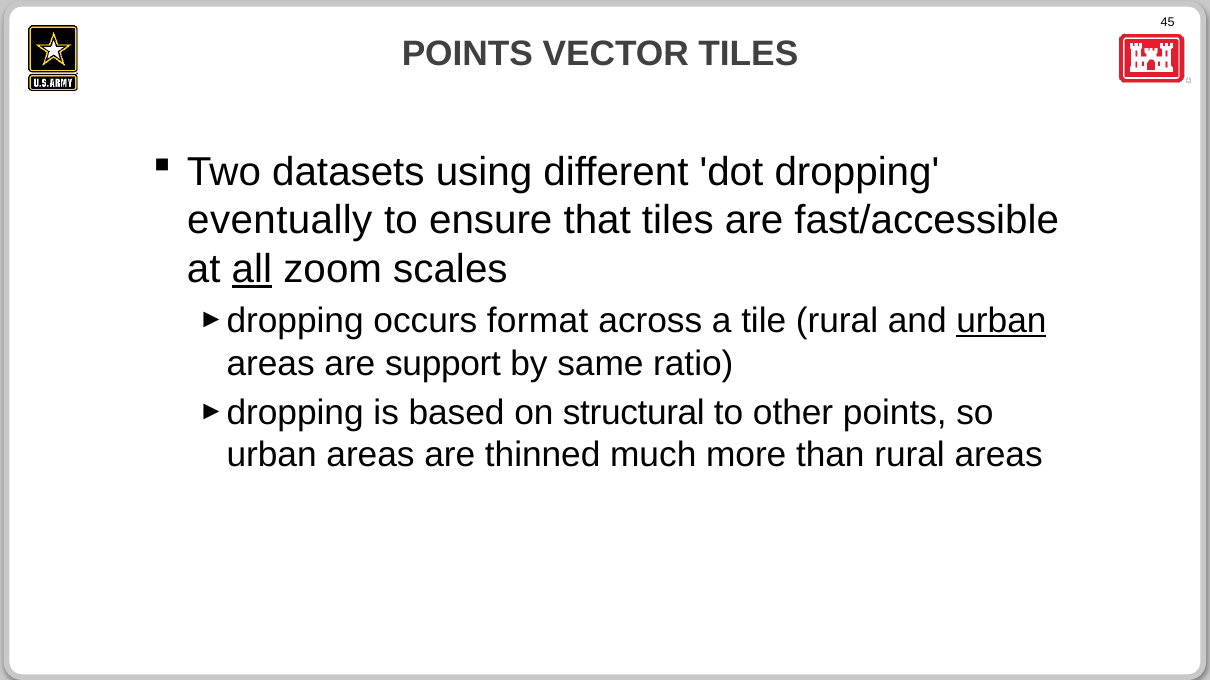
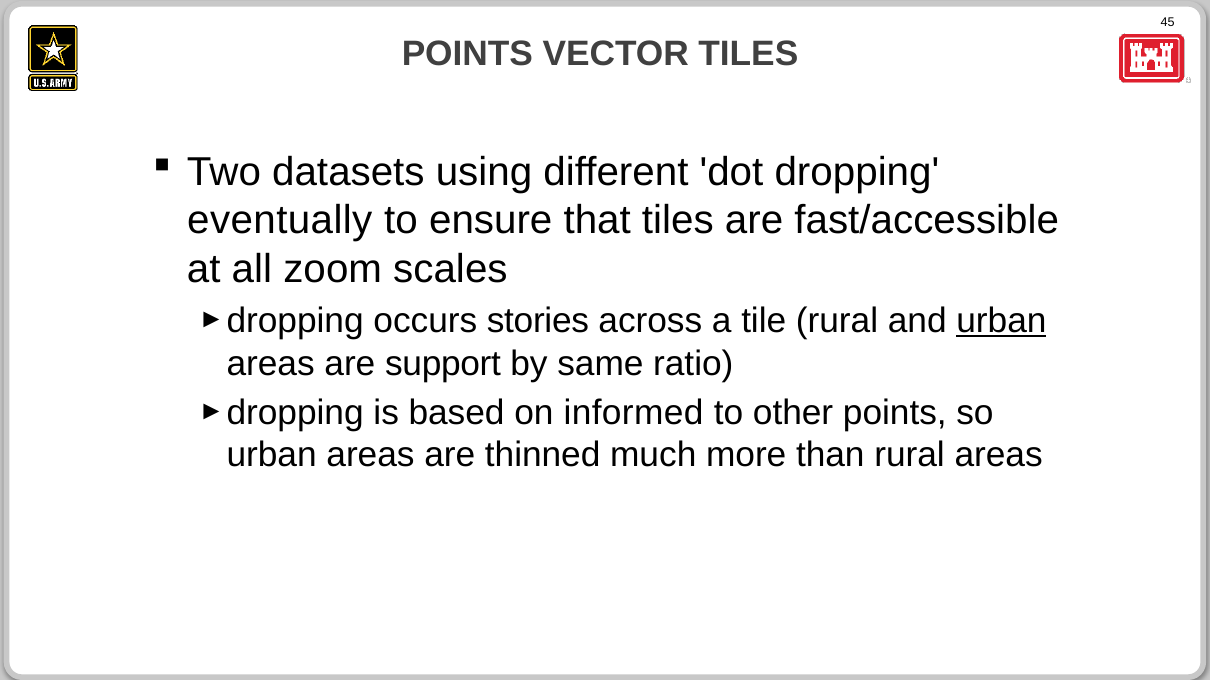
all underline: present -> none (252, 269)
format: format -> stories (538, 321)
structural: structural -> informed (634, 413)
